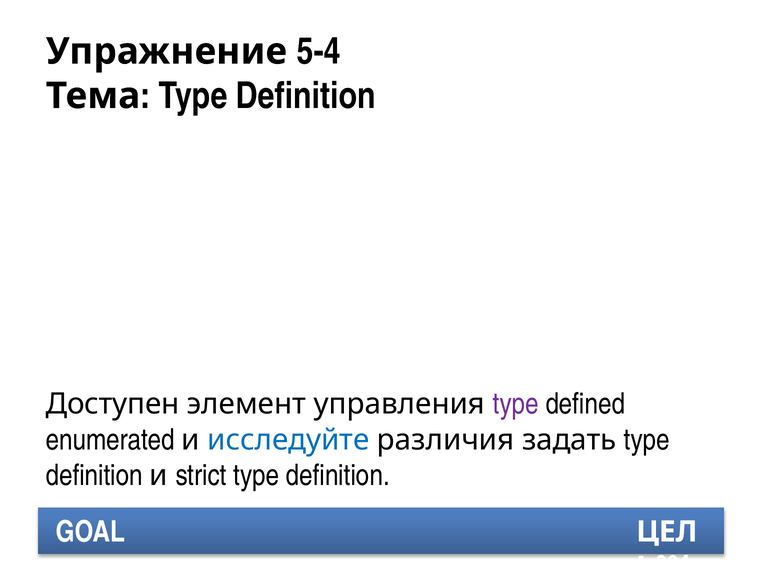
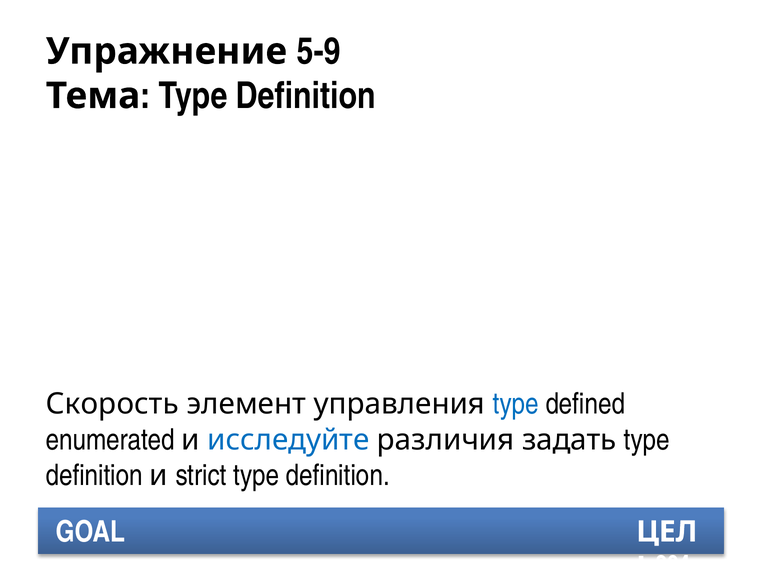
5-4: 5-4 -> 5-9 (319, 51)
Доступен: Доступен -> Скорость (112, 405)
type colour: purple -> blue (516, 405)
